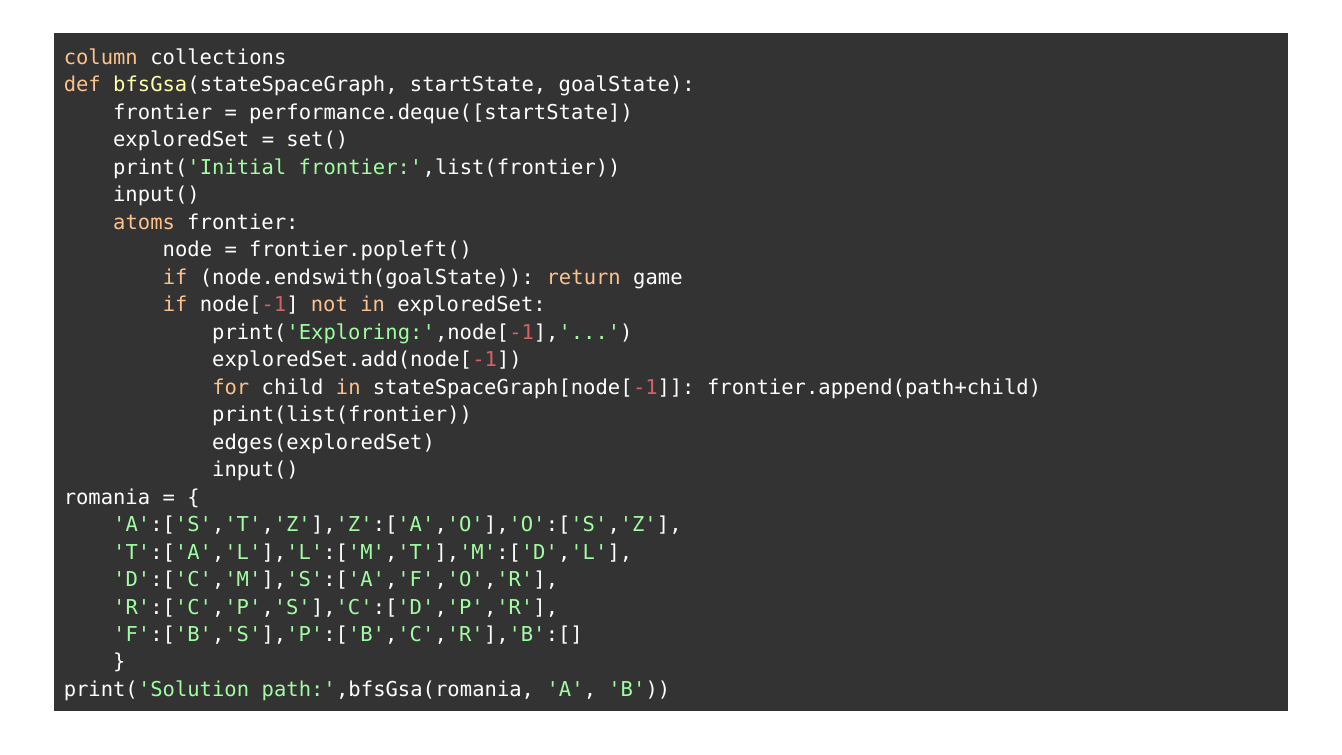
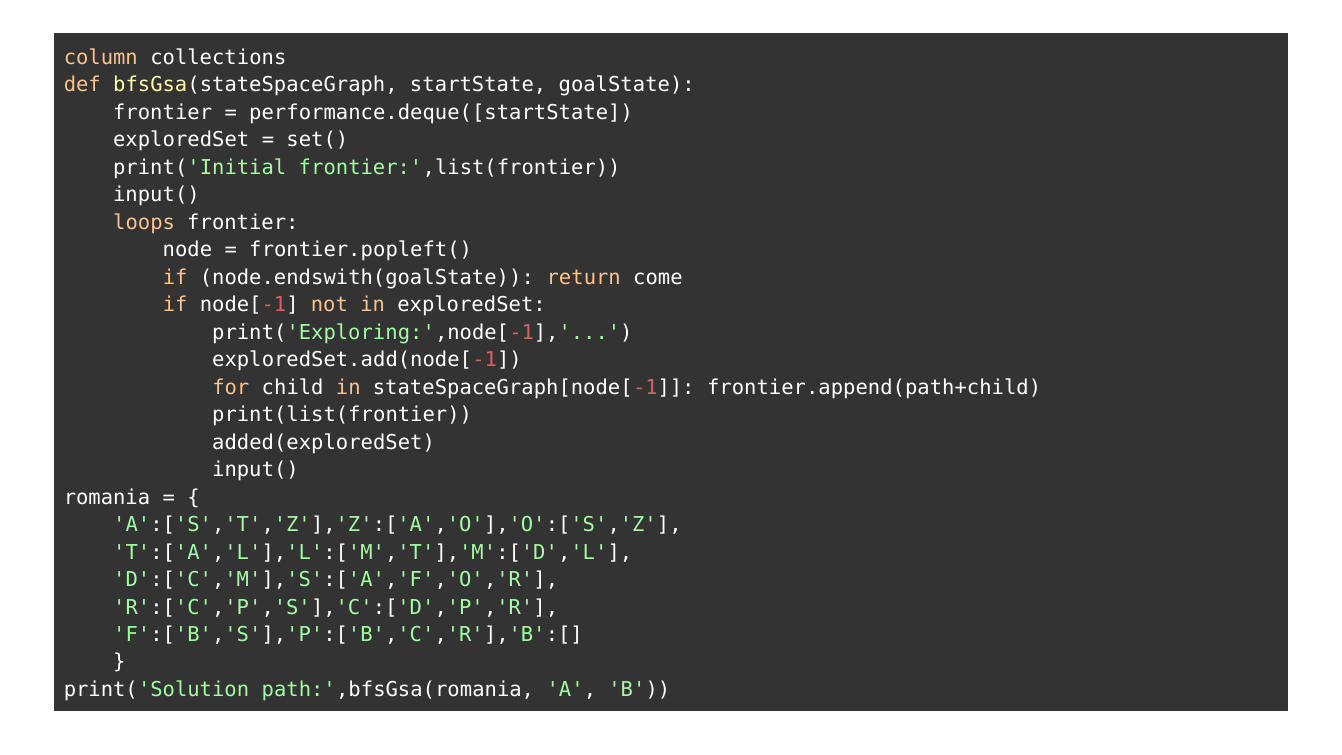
atoms: atoms -> loops (144, 223)
game: game -> come (658, 277)
edges(exploredSet: edges(exploredSet -> added(exploredSet (324, 442)
